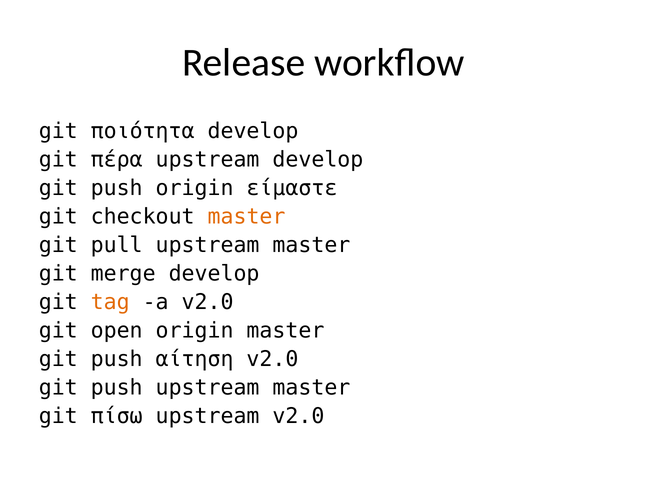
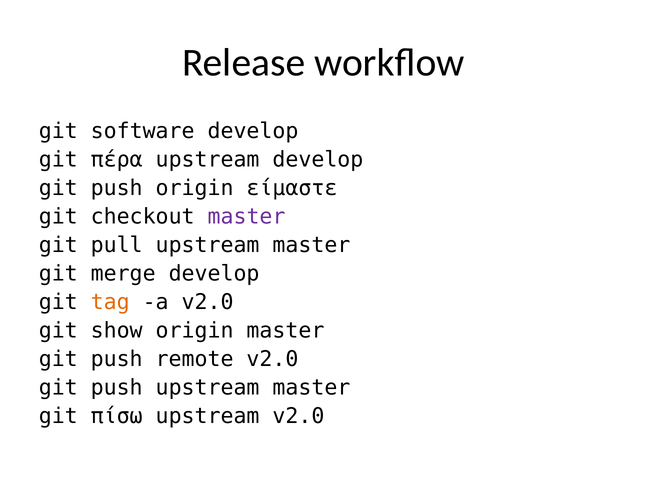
ποιότητα: ποιότητα -> software (143, 131)
master colour: orange -> purple (247, 216)
open: open -> show (117, 330)
αίτηση: αίτηση -> remote (195, 359)
